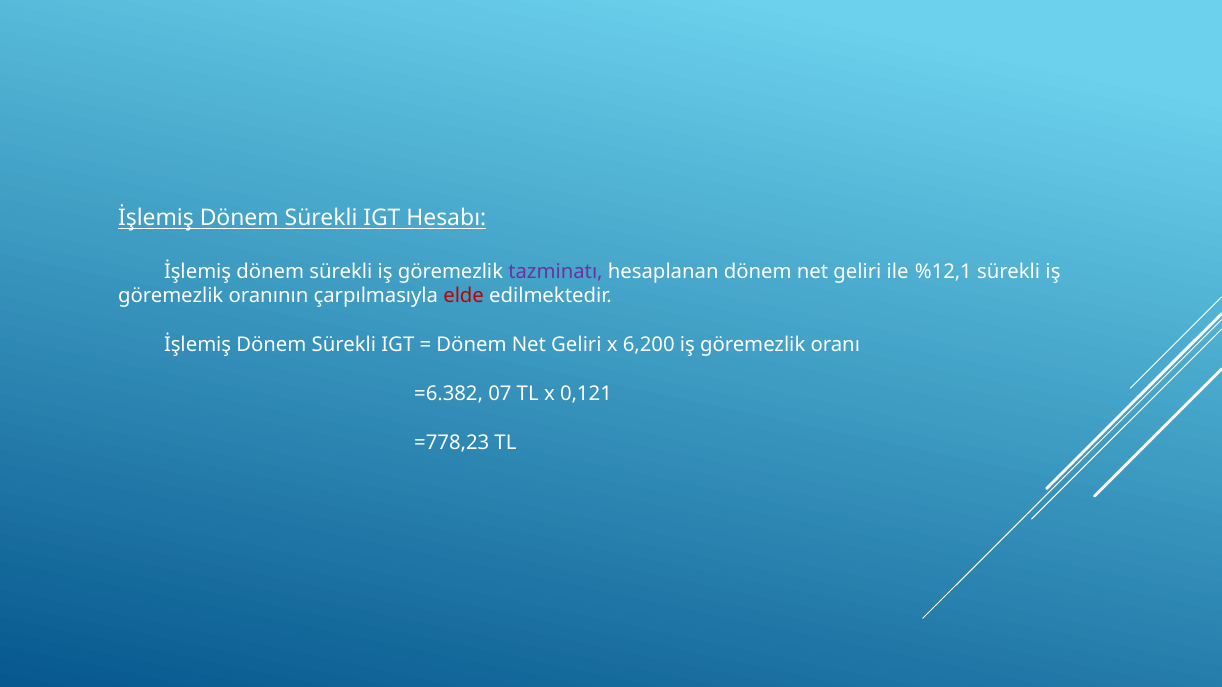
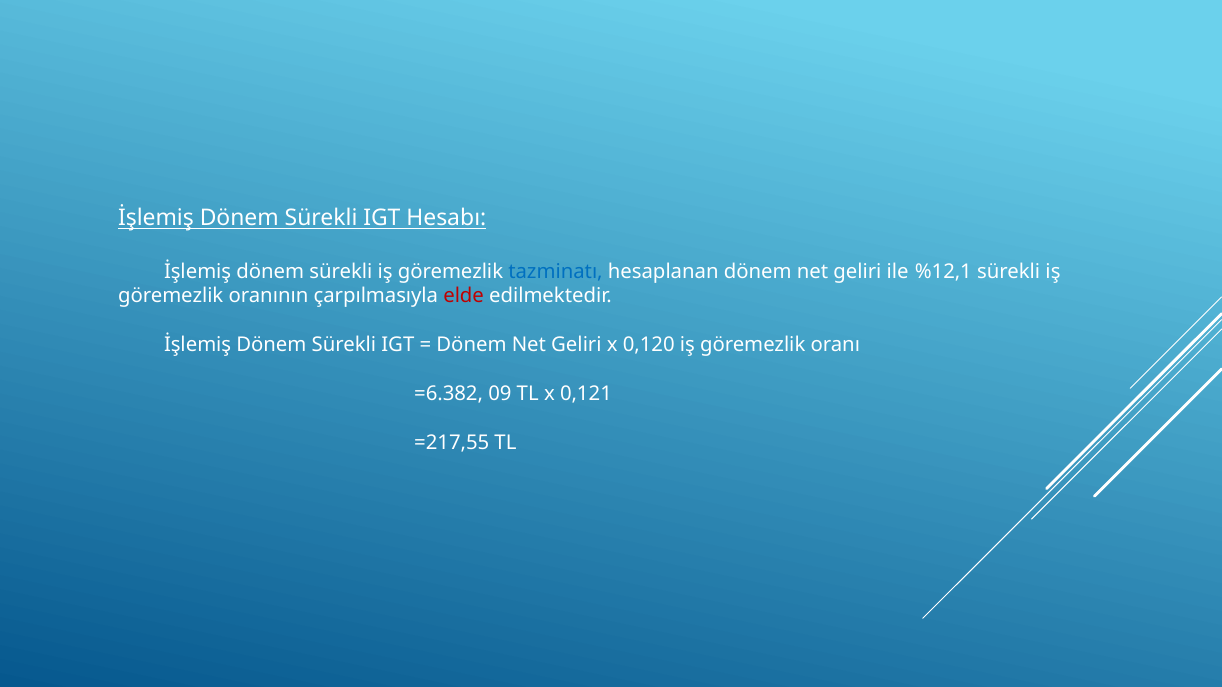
tazminatı colour: purple -> blue (555, 272)
6,200: 6,200 -> 0,120 (649, 345)
07: 07 -> 09 (500, 394)
=778,23: =778,23 -> =217,55 (452, 443)
